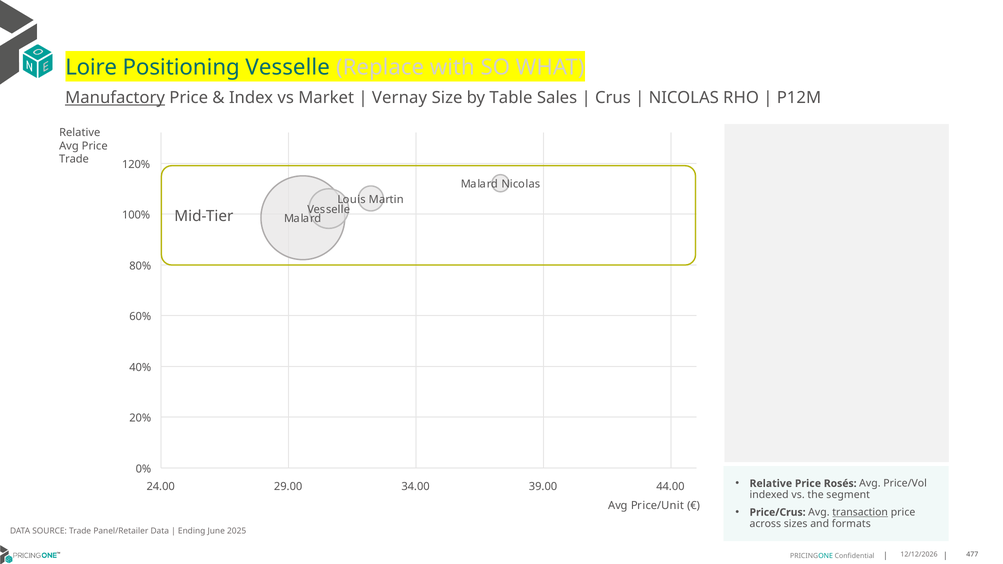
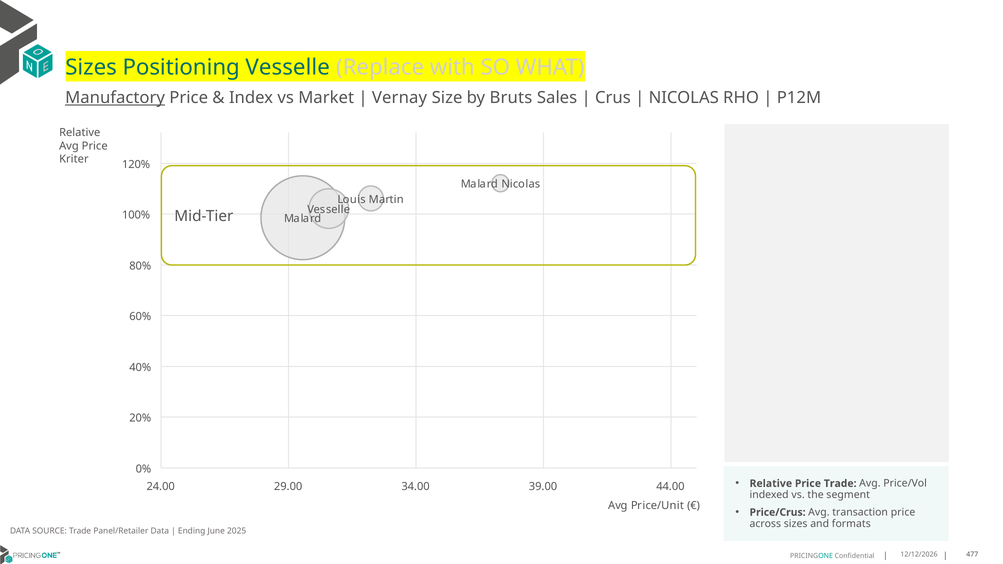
Loire: Loire -> Sizes (91, 67)
Table: Table -> Bruts (511, 98)
Trade: Trade -> Kriter (74, 159)
Price Rosés: Rosés -> Trade (840, 484)
transaction underline: present -> none (860, 512)
